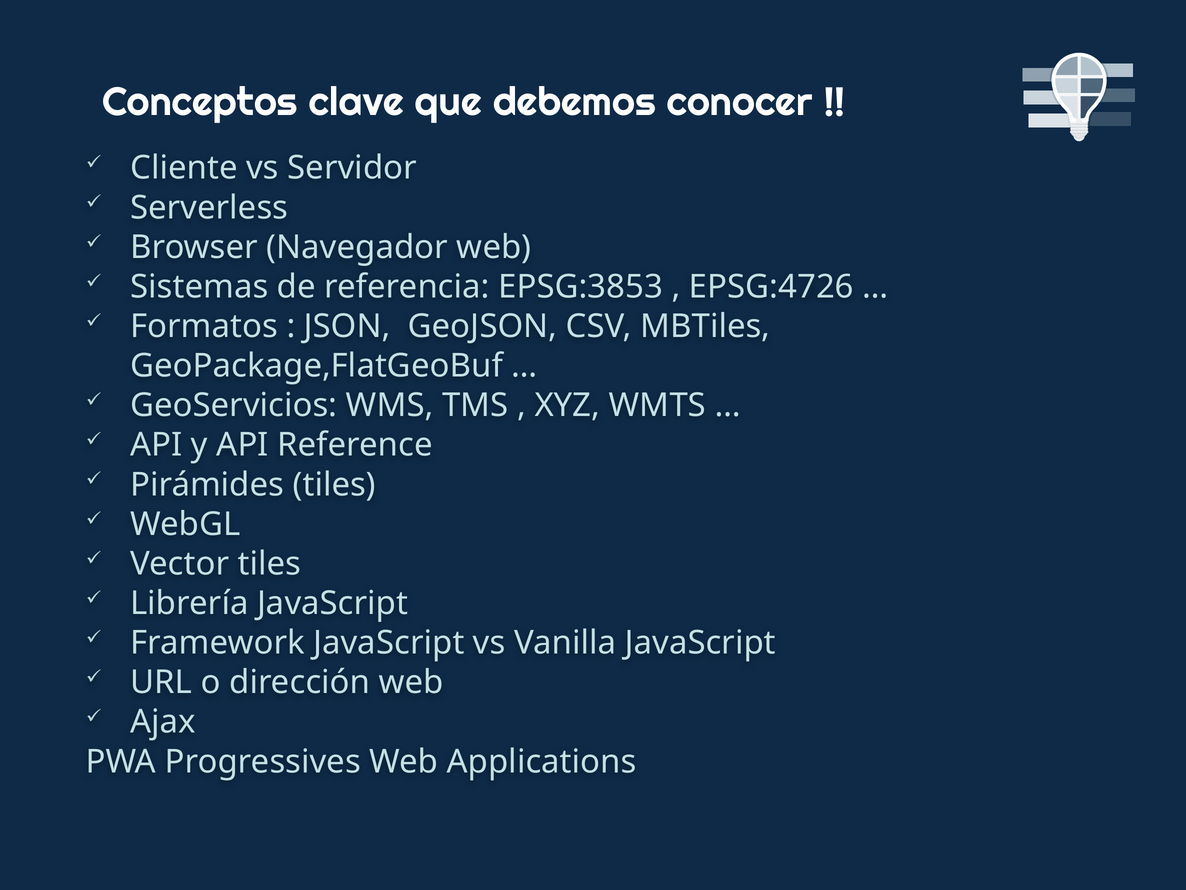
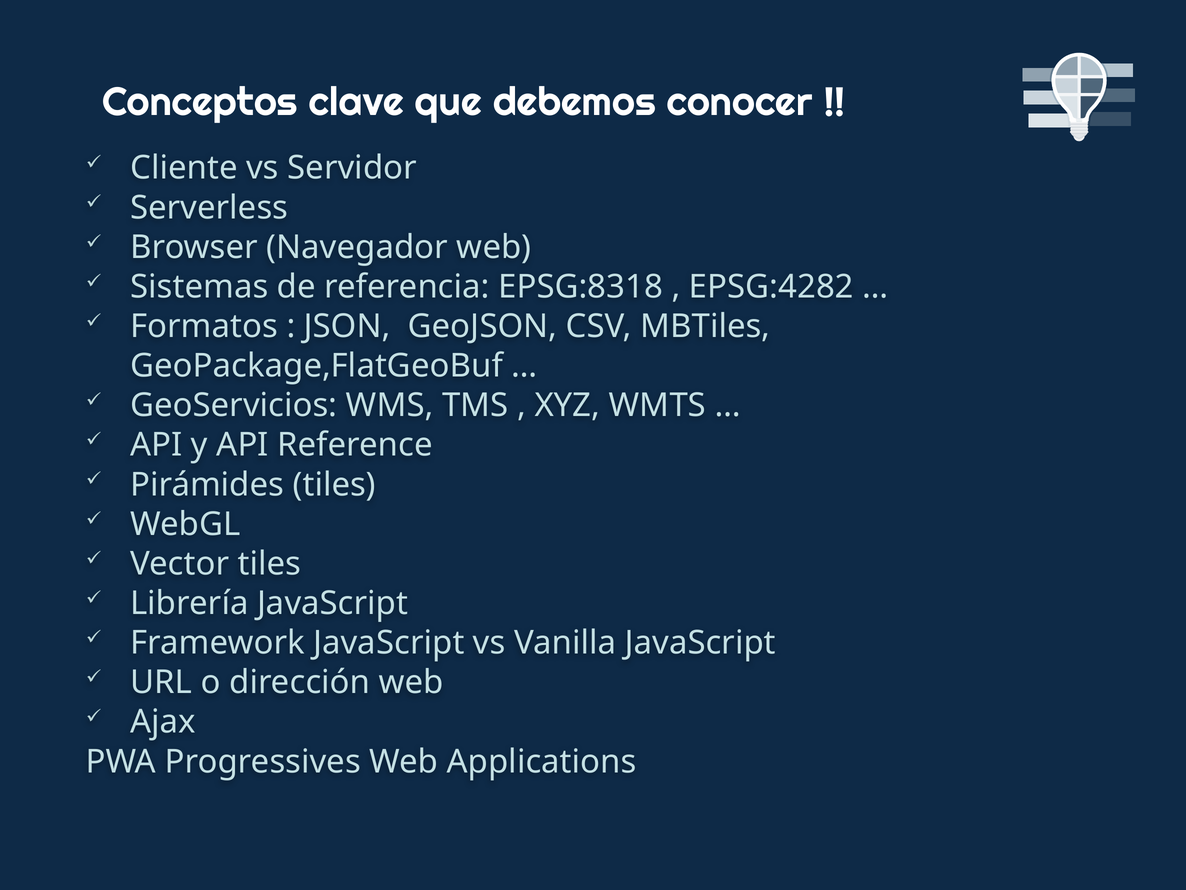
EPSG:3853: EPSG:3853 -> EPSG:8318 (581, 287)
EPSG:4726: EPSG:4726 -> EPSG:4282 (771, 287)
